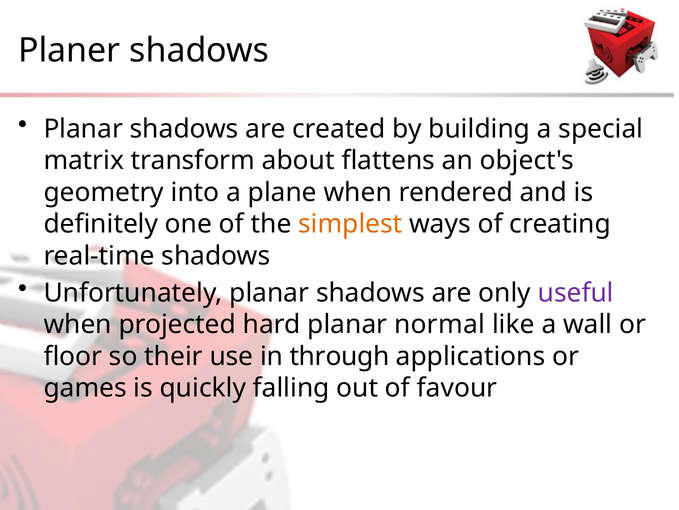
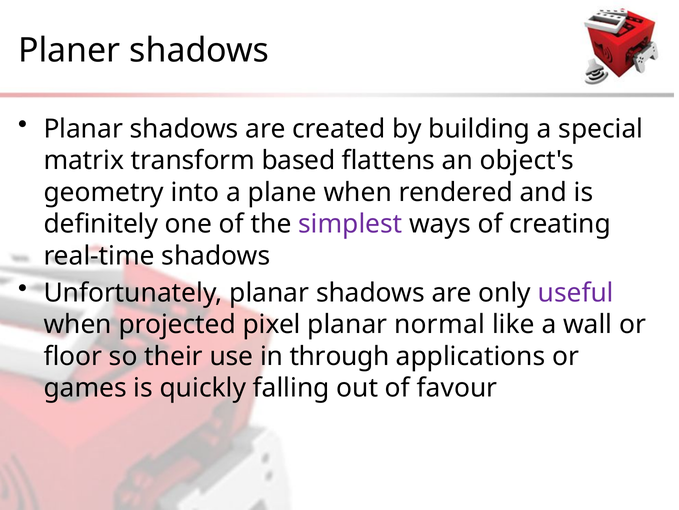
about: about -> based (298, 160)
simplest colour: orange -> purple (350, 224)
hard: hard -> pixel (272, 324)
